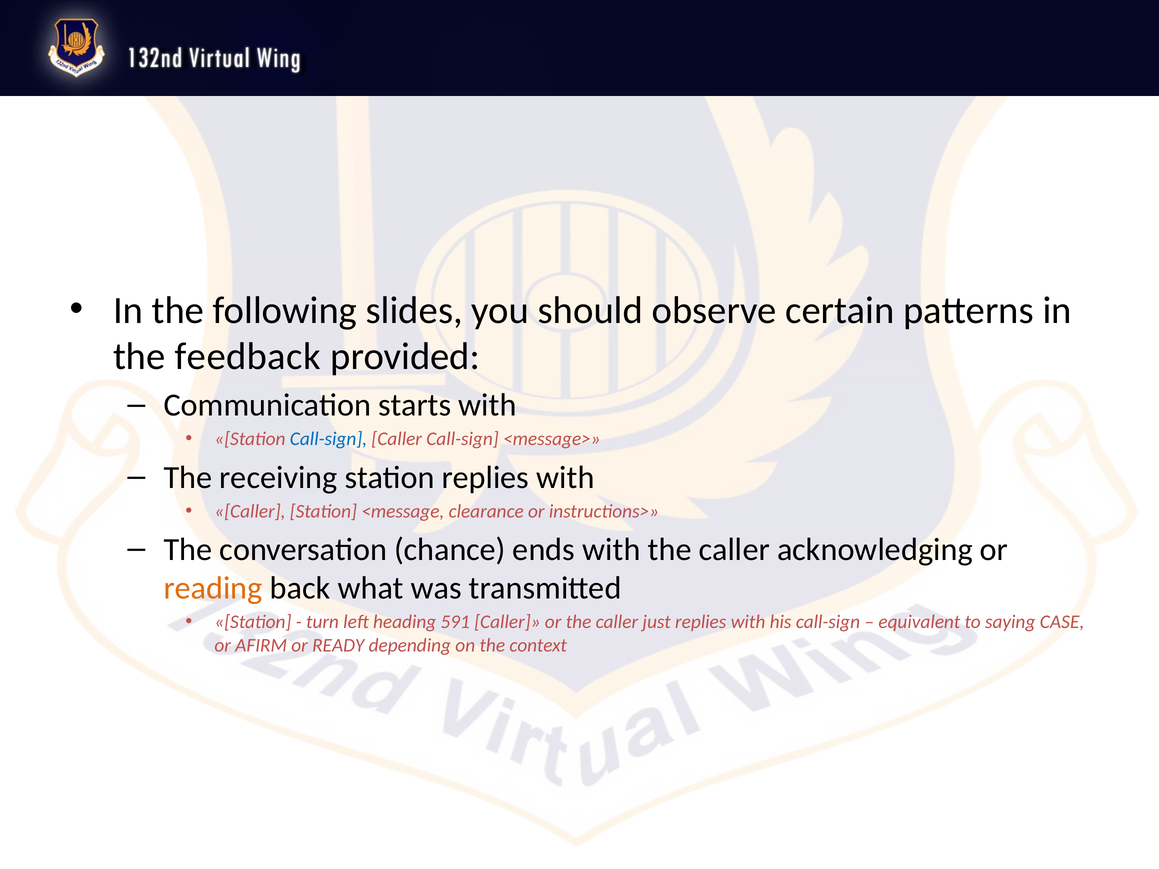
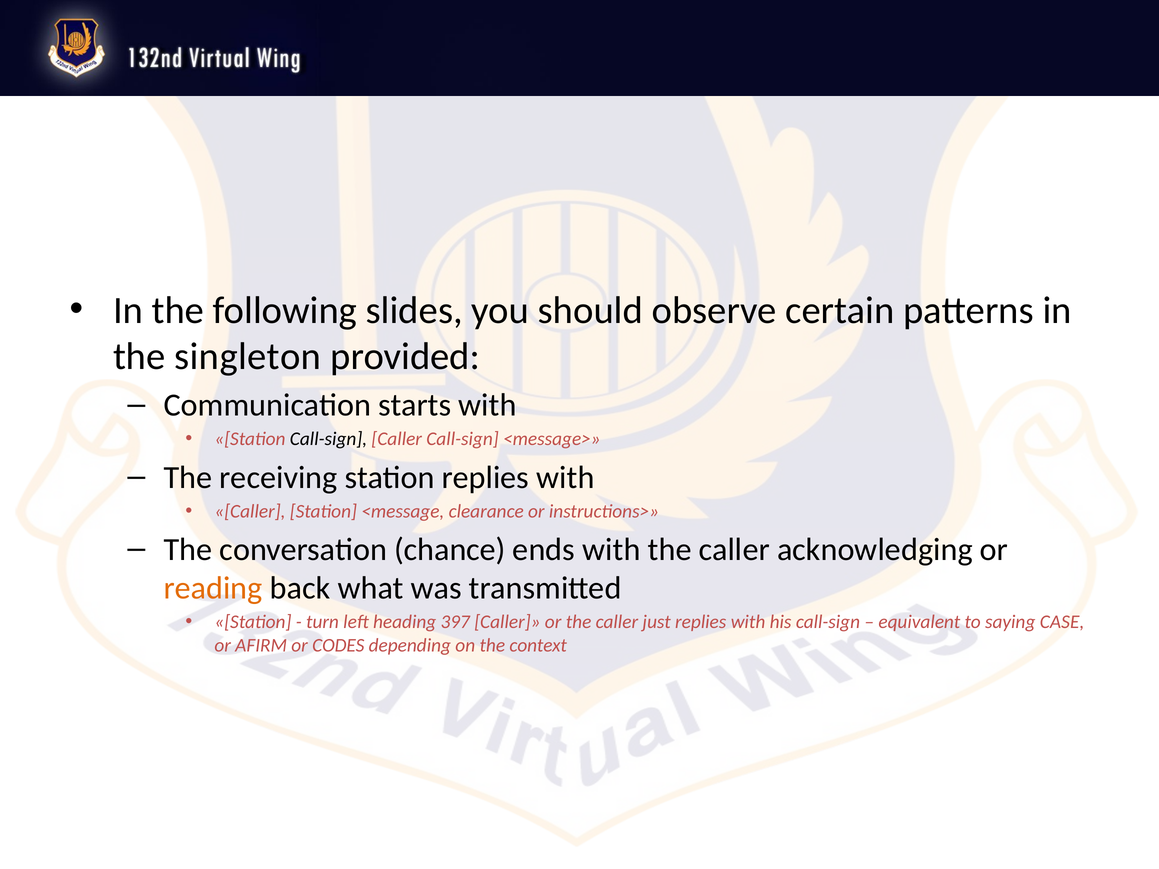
feedback: feedback -> singleton (248, 357)
Call-sign colour: blue -> black (328, 439)
591: 591 -> 397 (455, 622)
READY: READY -> CODES (338, 645)
